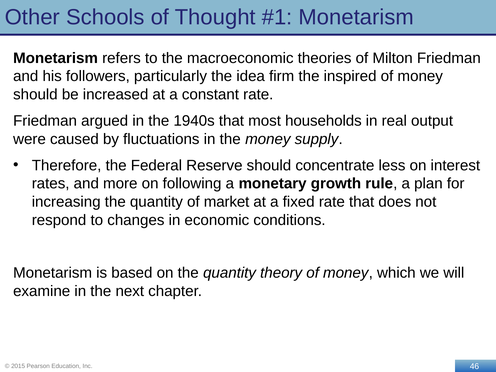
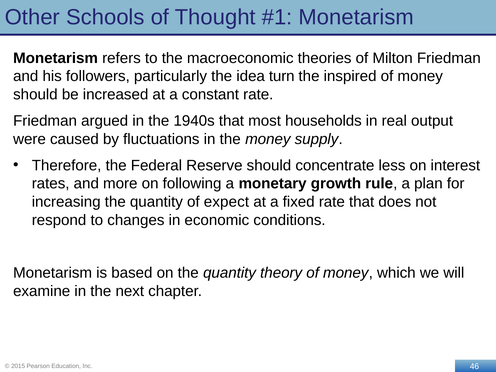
firm: firm -> turn (282, 76)
market: market -> expect (226, 202)
